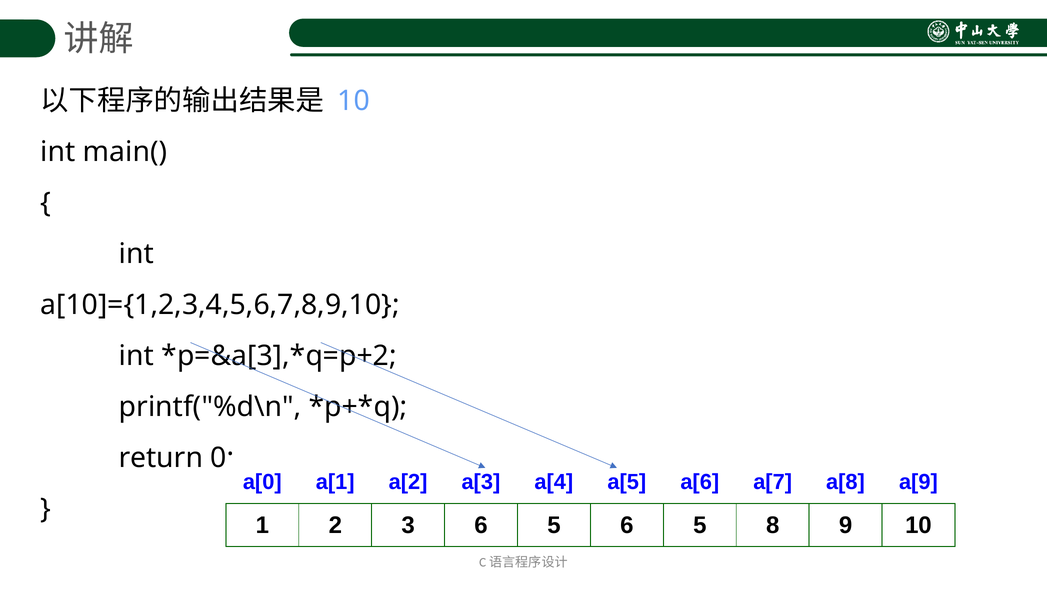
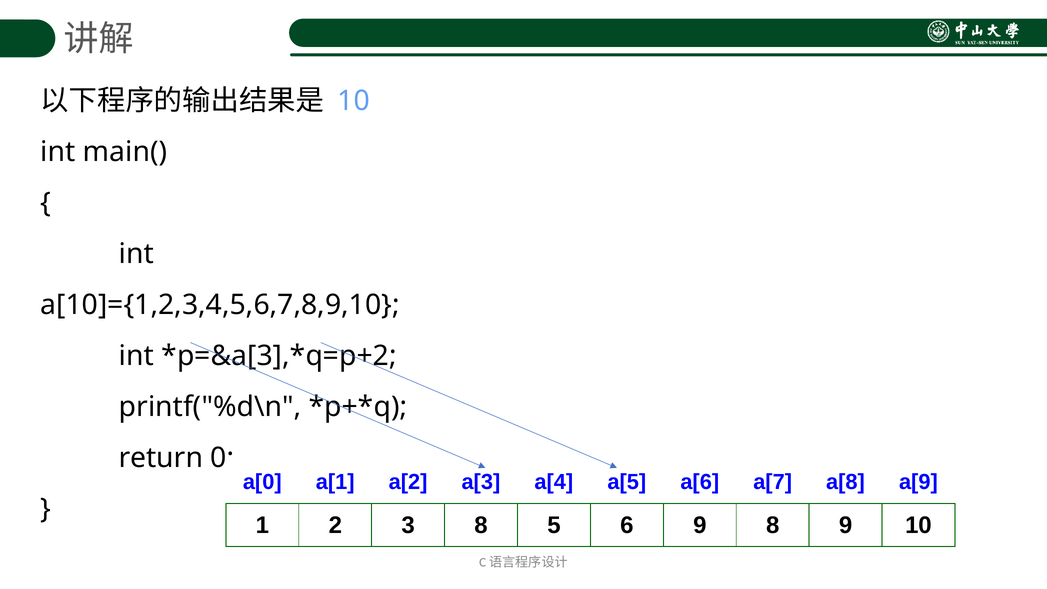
3 6: 6 -> 8 (481, 525)
5: 5 -> 9 (700, 525)
